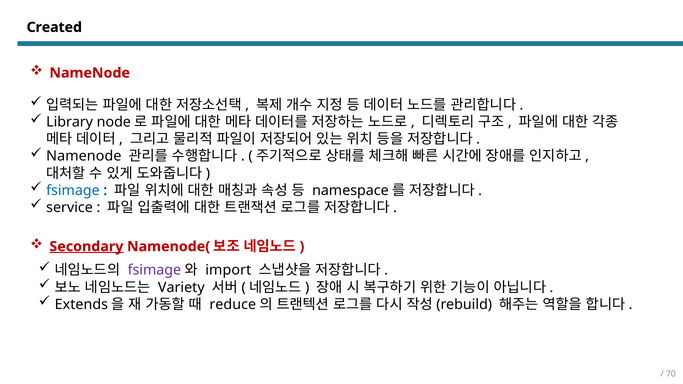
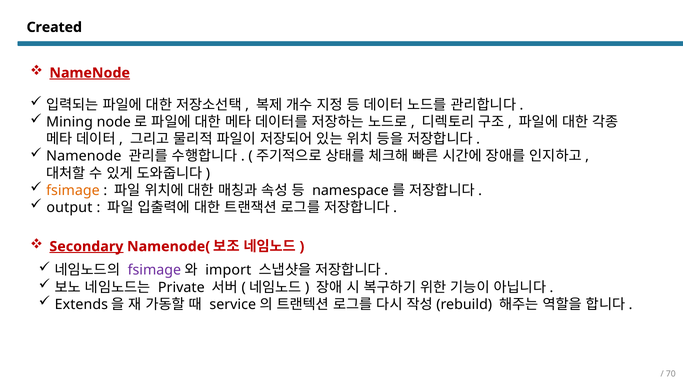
NameNode underline: none -> present (90, 73)
Library: Library -> Mining (70, 122)
fsimage colour: blue -> orange (73, 191)
service: service -> output (69, 208)
Variety: Variety -> Private (181, 287)
reduce: reduce -> service (233, 305)
